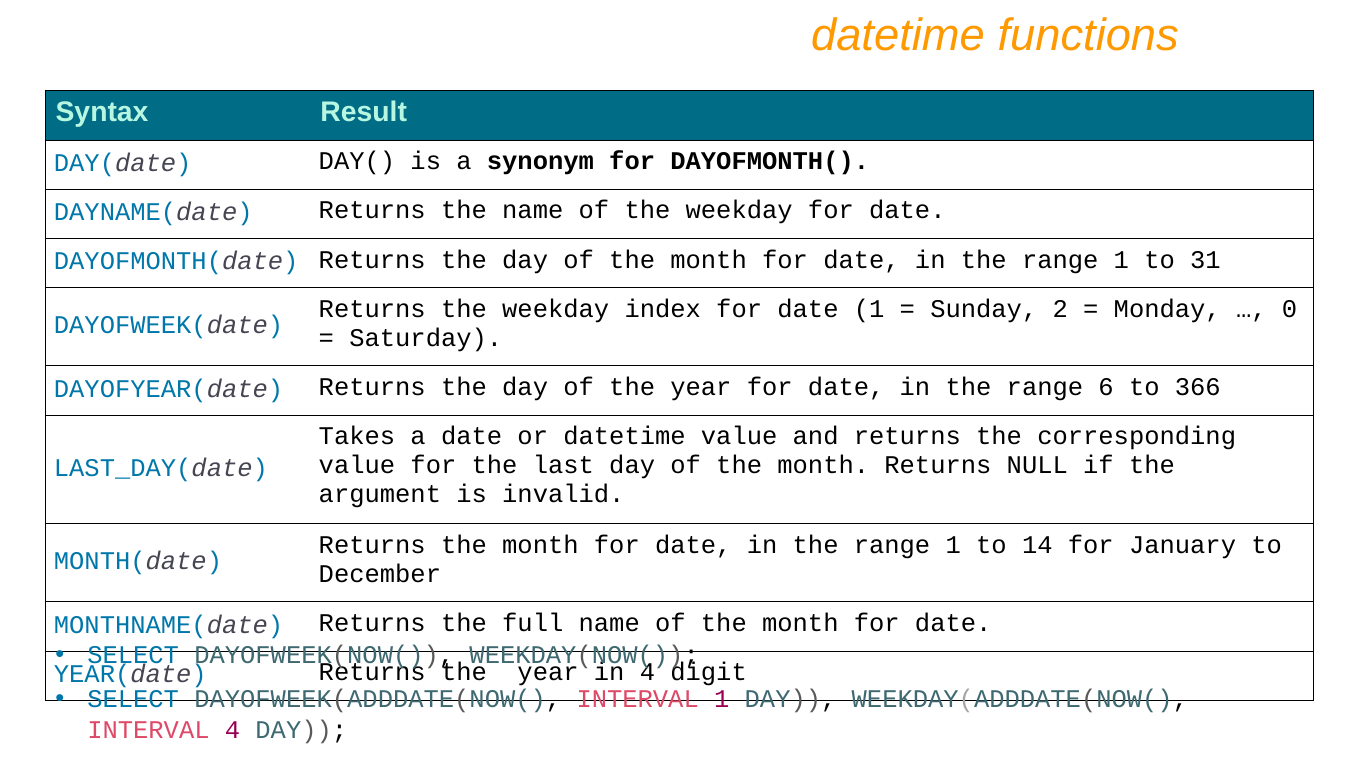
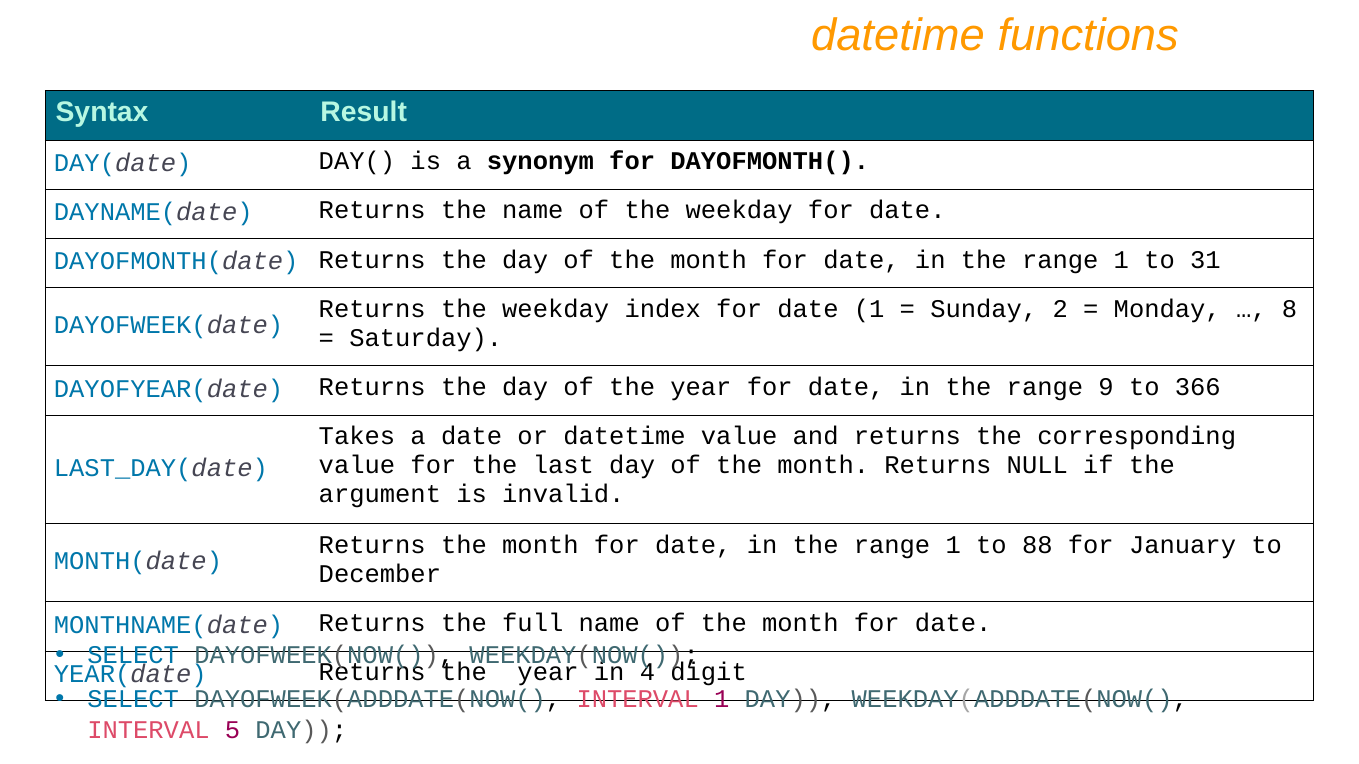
0: 0 -> 8 (1290, 309)
6: 6 -> 9 (1106, 387)
14: 14 -> 88 (1037, 545)
INTERVAL 4: 4 -> 5 (233, 730)
